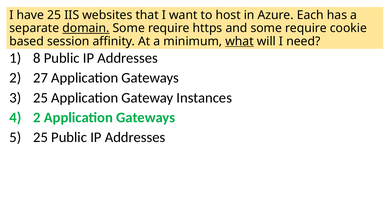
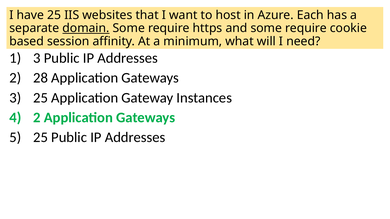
what underline: present -> none (239, 41)
8: 8 -> 3 (37, 58)
27: 27 -> 28 (41, 78)
